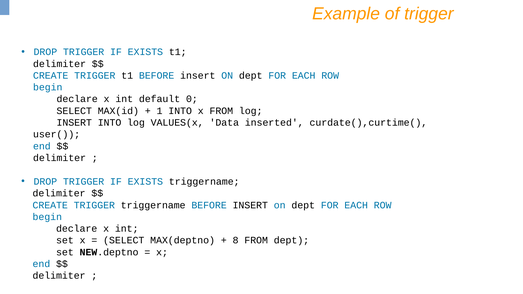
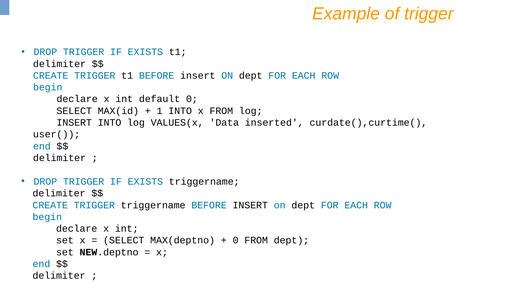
8: 8 -> 0 (236, 241)
